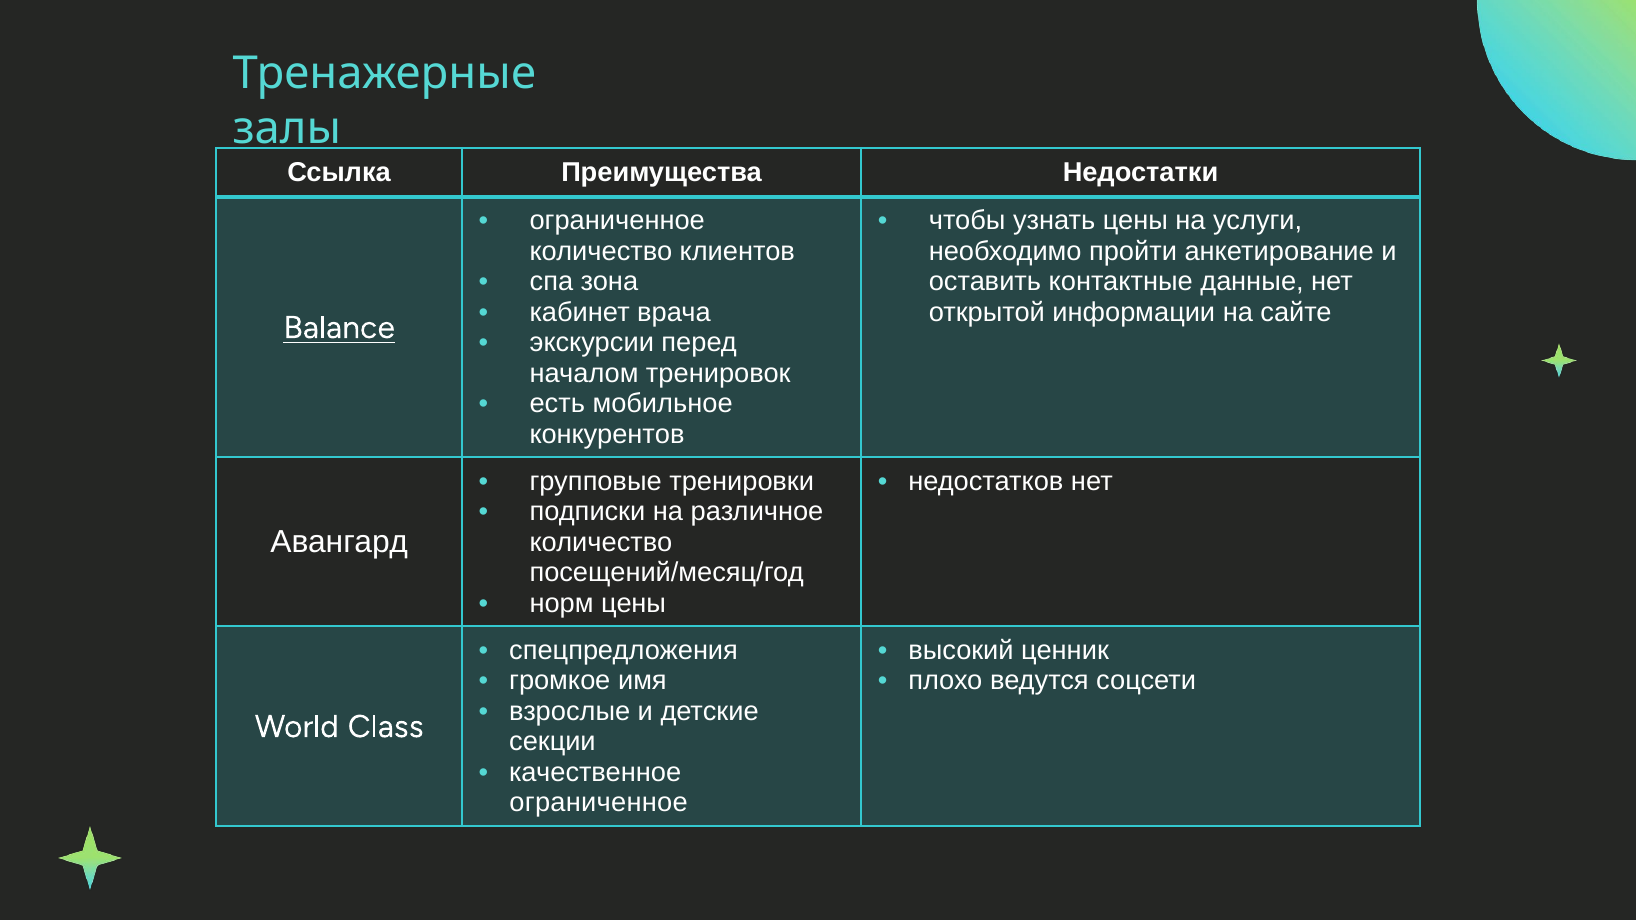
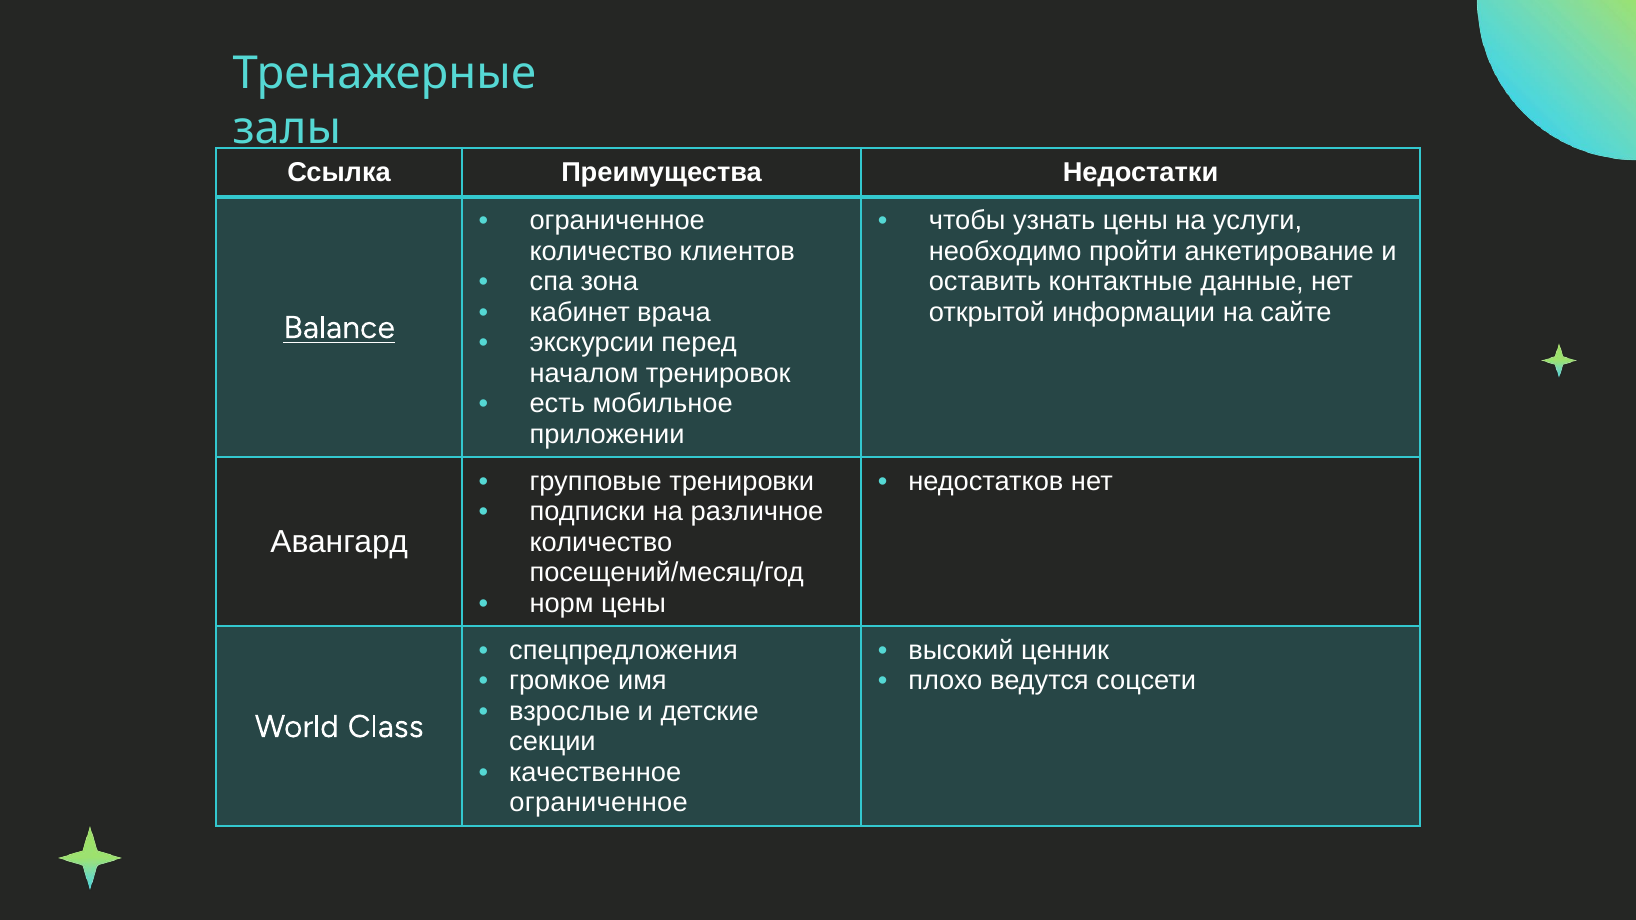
конкурентов: конкурентов -> приложении (607, 434)
